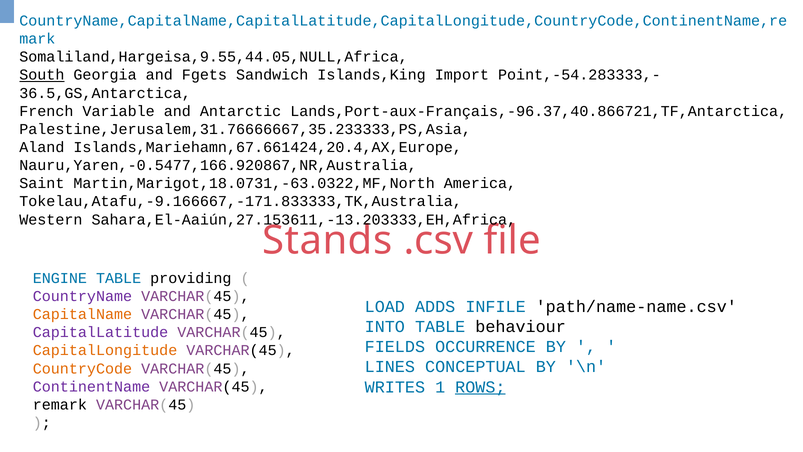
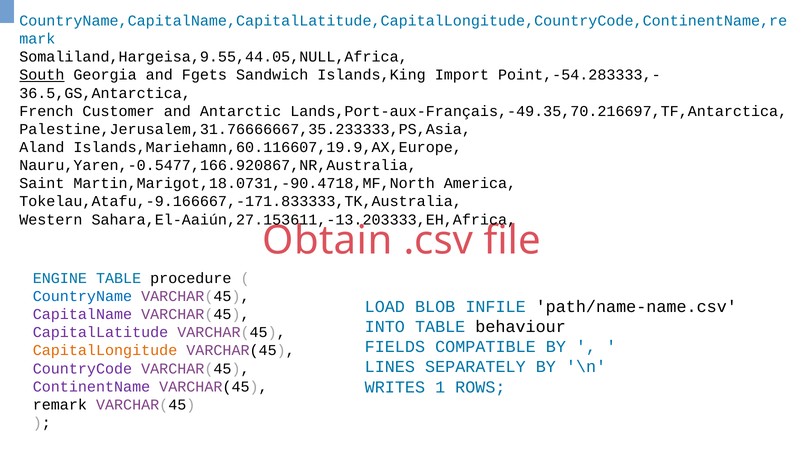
Variable: Variable -> Customer (119, 111)
Lands,Port-aux-Français,-96.37,40.866721,TF,Antarctica: Lands,Port-aux-Français,-96.37,40.866721,TF,Antarctica -> Lands,Port-aux-Français,-49.35,70.216697,TF,Antarctica (539, 111)
Islands,Mariehamn,67.661424,20.4,AX,Europe: Islands,Mariehamn,67.661424,20.4,AX,Europe -> Islands,Mariehamn,60.116607,19.9,AX,Europe (268, 147)
Martin,Marigot,18.0731,-63.0322,MF,North: Martin,Marigot,18.0731,-63.0322,MF,North -> Martin,Marigot,18.0731,-90.4718,MF,North (254, 183)
Stands: Stands -> Obtain (327, 240)
providing: providing -> procedure (191, 278)
CountryName colour: purple -> blue (82, 296)
ADDS: ADDS -> BLOB (435, 306)
CapitalName colour: orange -> purple (82, 314)
OCCURRENCE: OCCURRENCE -> COMPATIBLE (485, 347)
CONCEPTUAL: CONCEPTUAL -> SEPARATELY (475, 367)
CountryCode colour: orange -> purple (82, 368)
ROWS underline: present -> none (480, 387)
